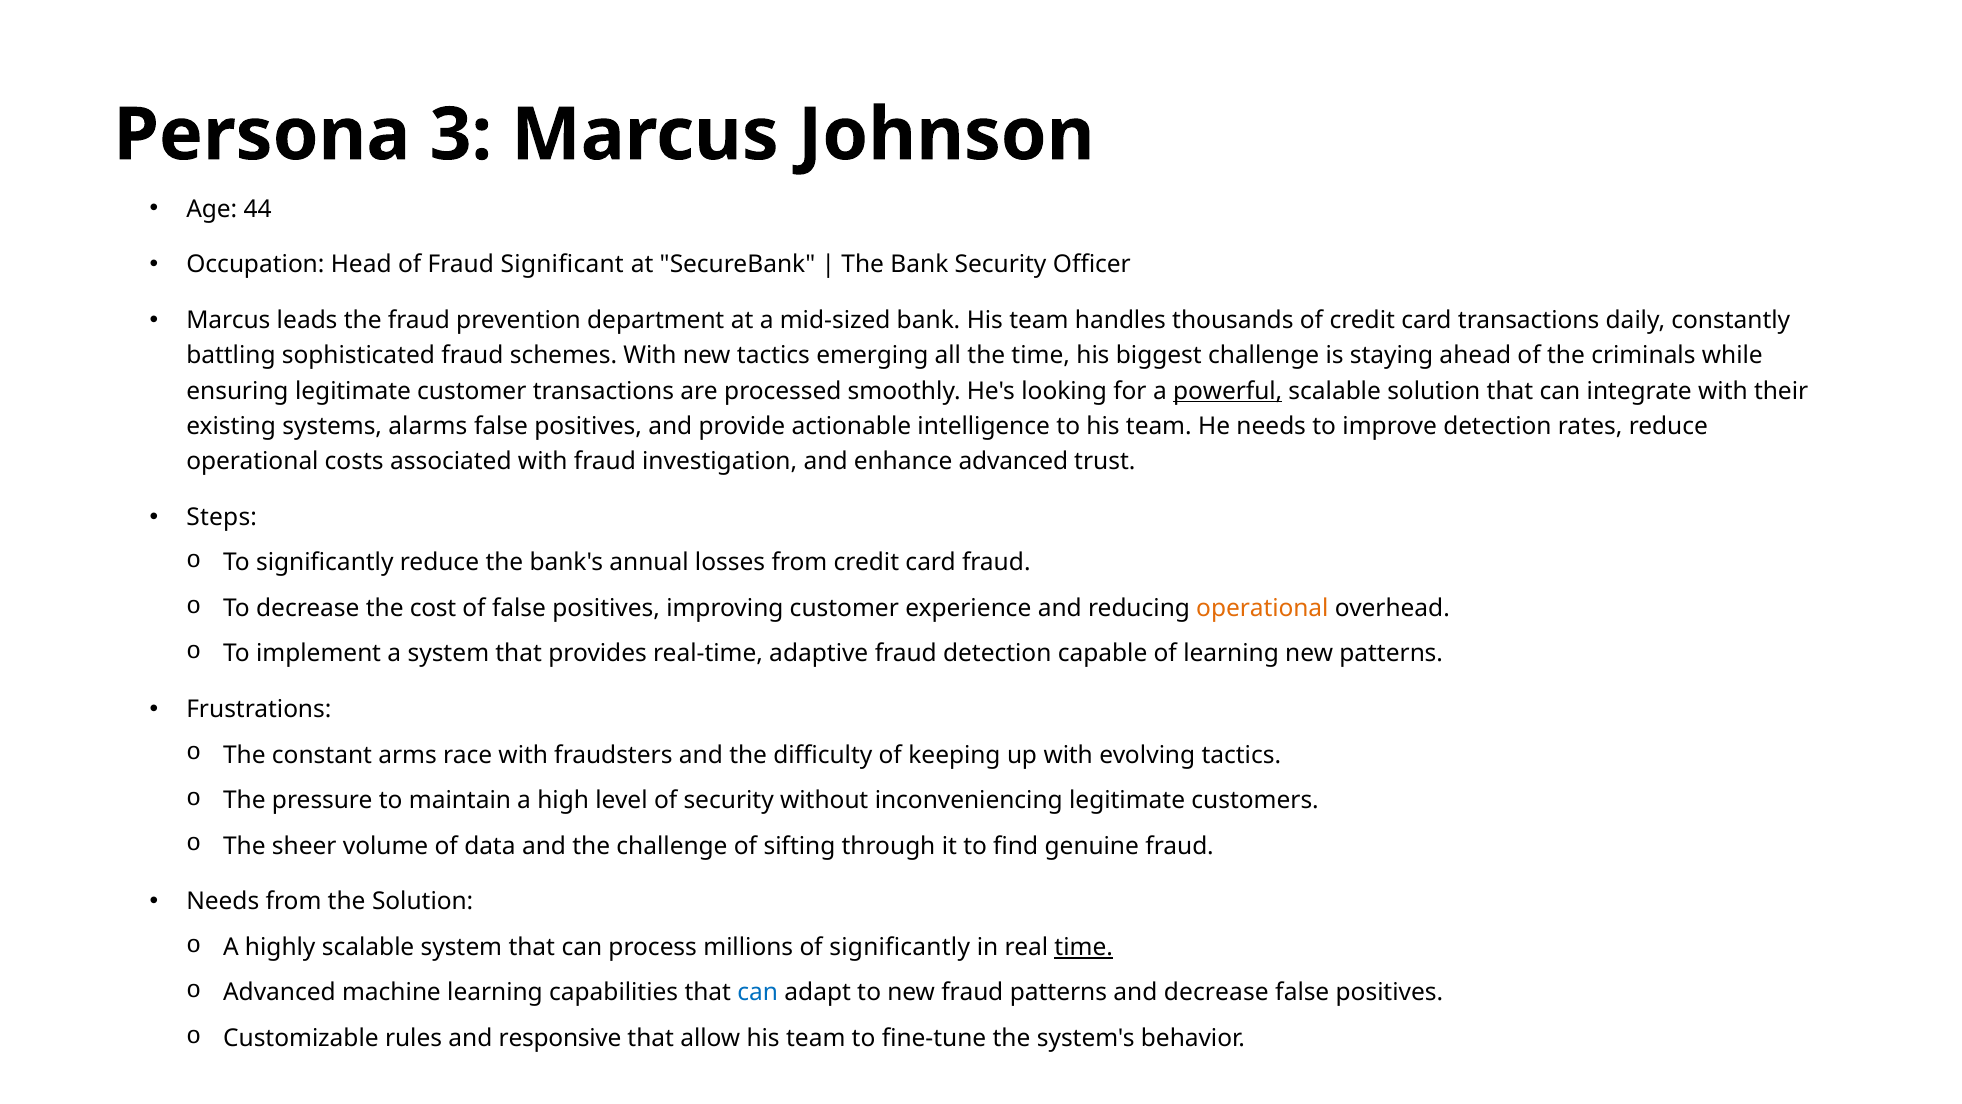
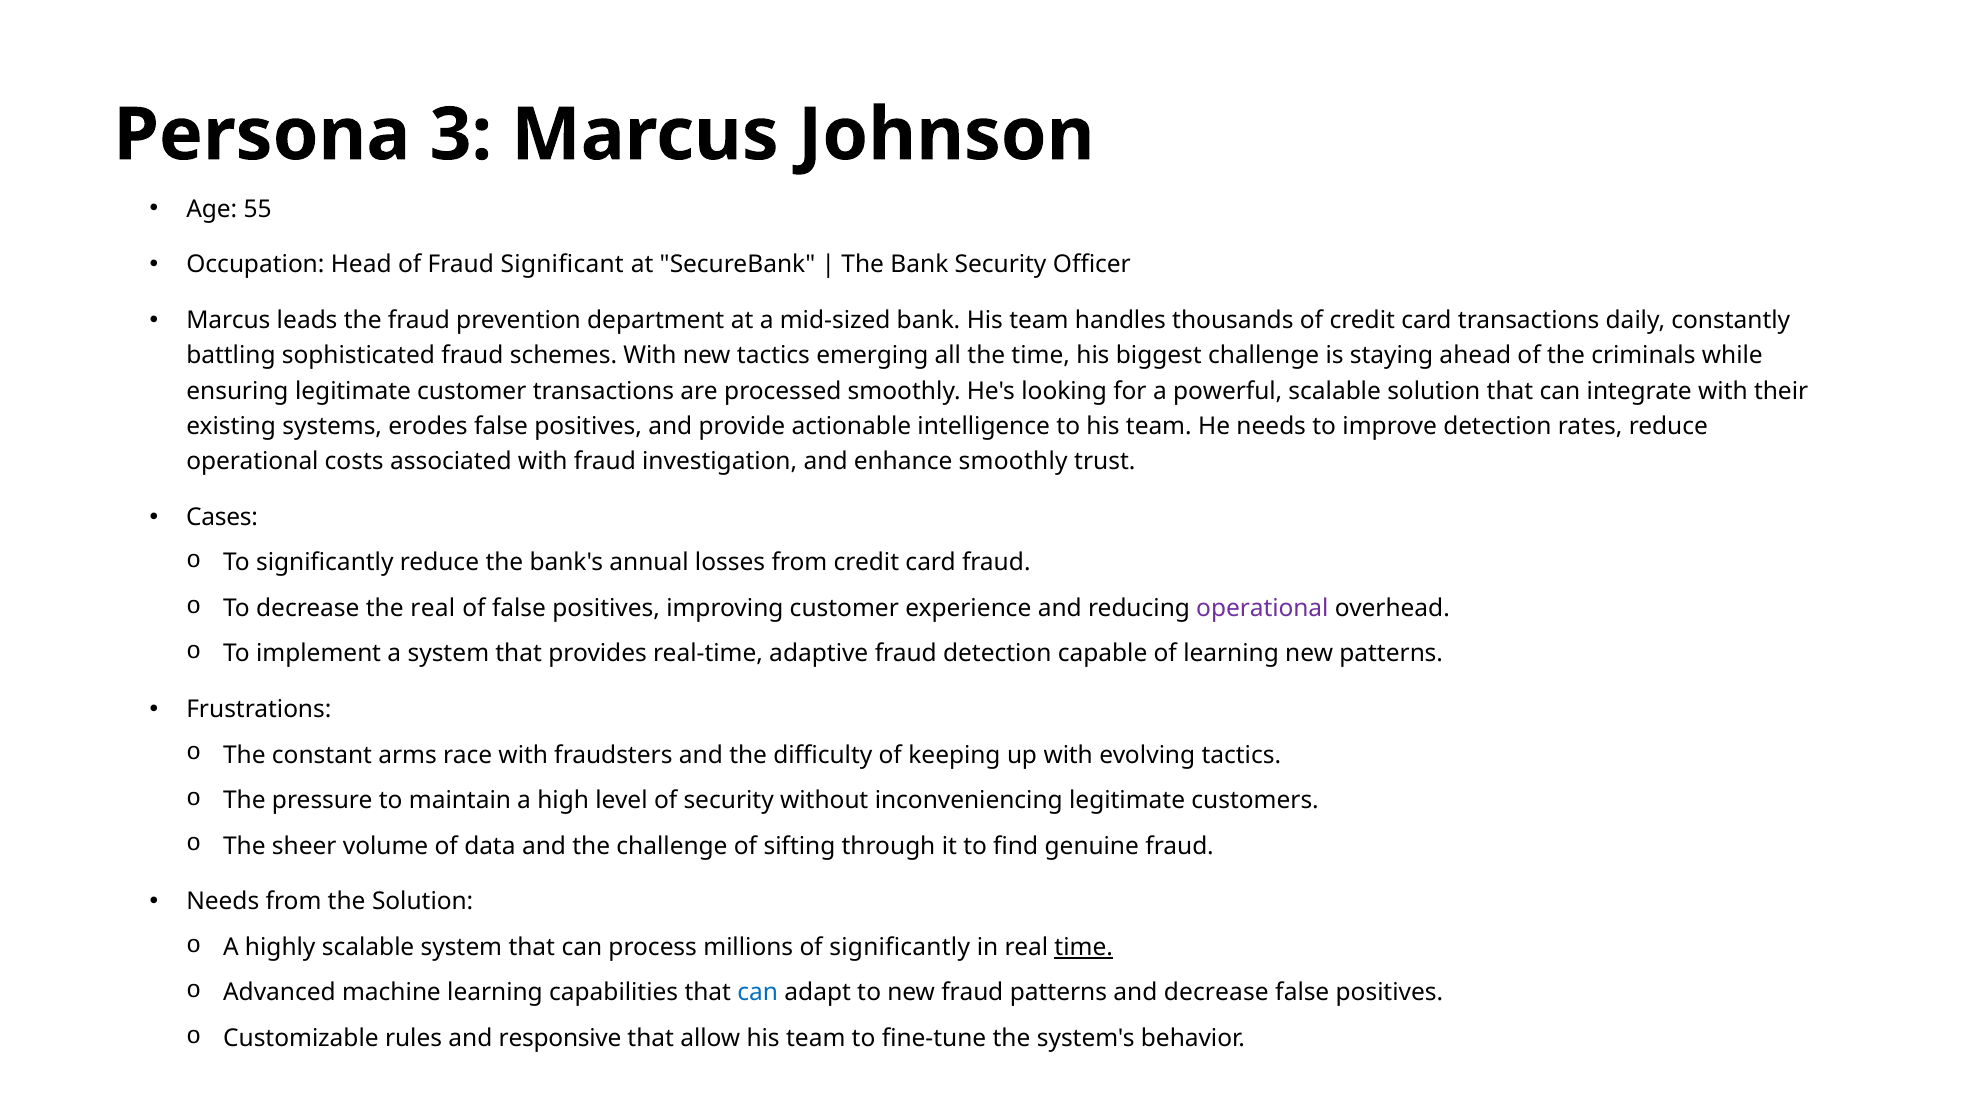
44: 44 -> 55 (258, 209)
powerful underline: present -> none (1228, 391)
alarms: alarms -> erodes (428, 426)
enhance advanced: advanced -> smoothly (1013, 461)
Steps: Steps -> Cases (222, 517)
the cost: cost -> real (433, 608)
operational colour: orange -> purple (1262, 608)
